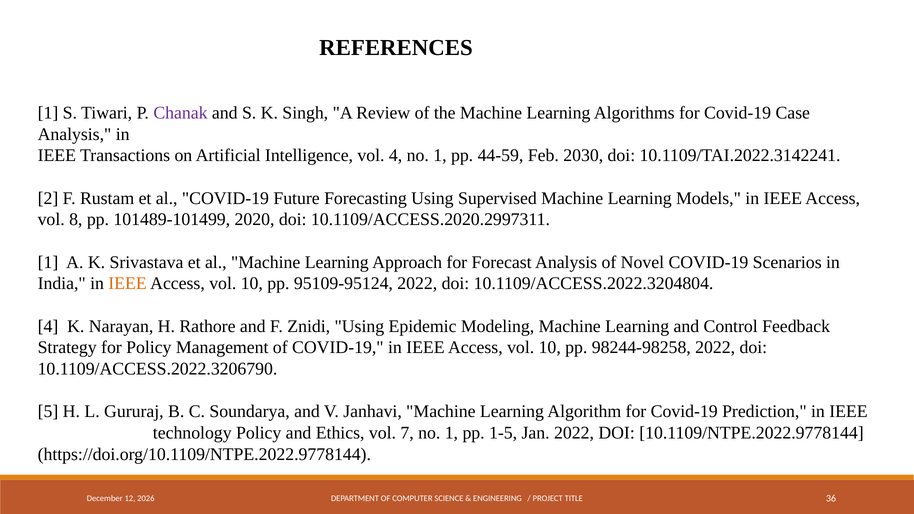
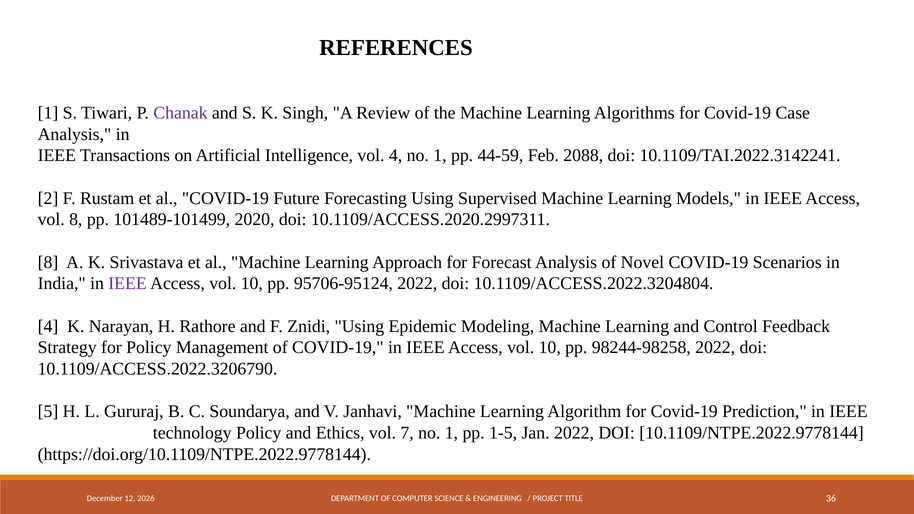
2030: 2030 -> 2088 (583, 156)
1: 1 -> 8 (48, 262)
IEEE colour: orange -> purple (128, 284)
95109-95124: 95109-95124 -> 95706-95124 (343, 284)
